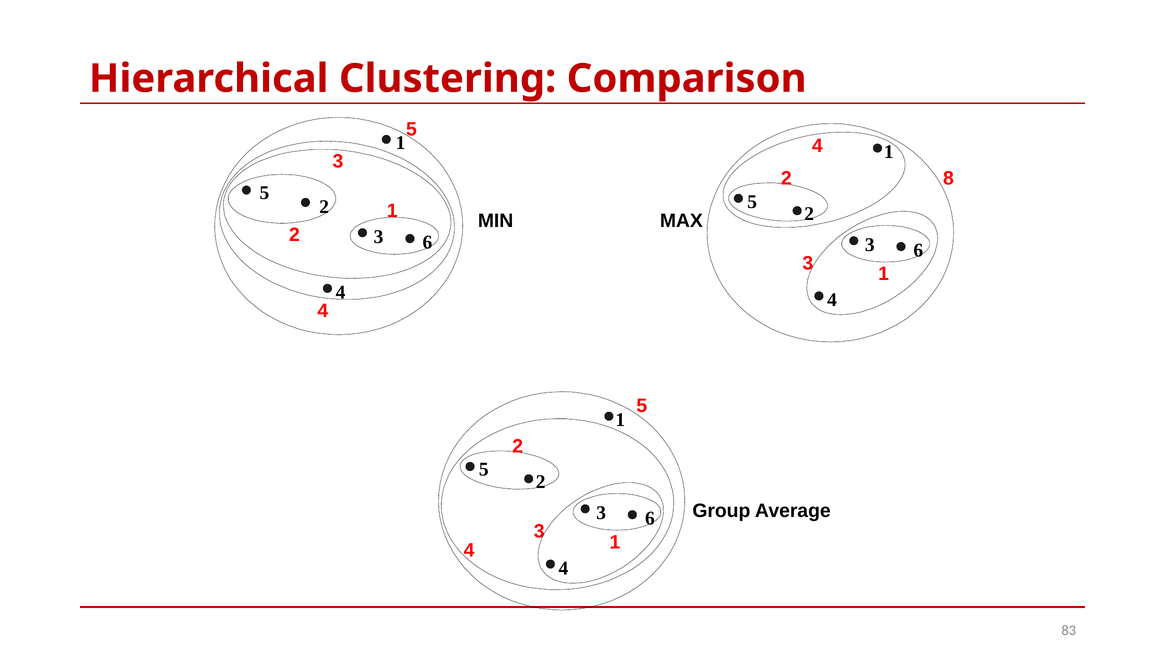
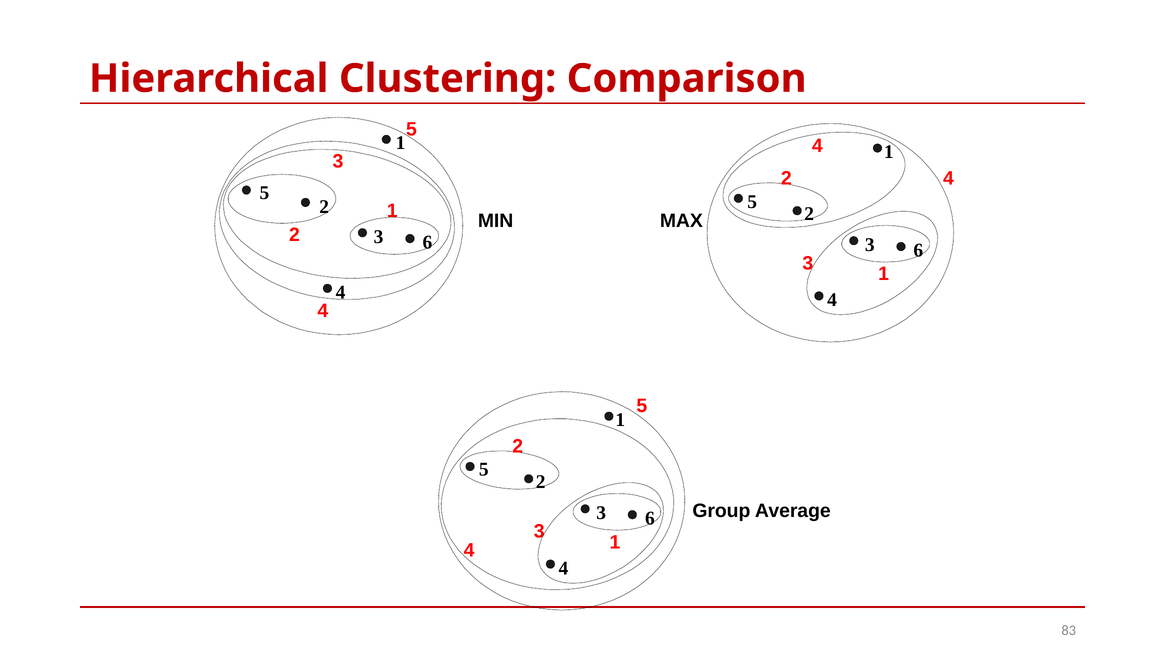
2 8: 8 -> 4 (949, 178)
